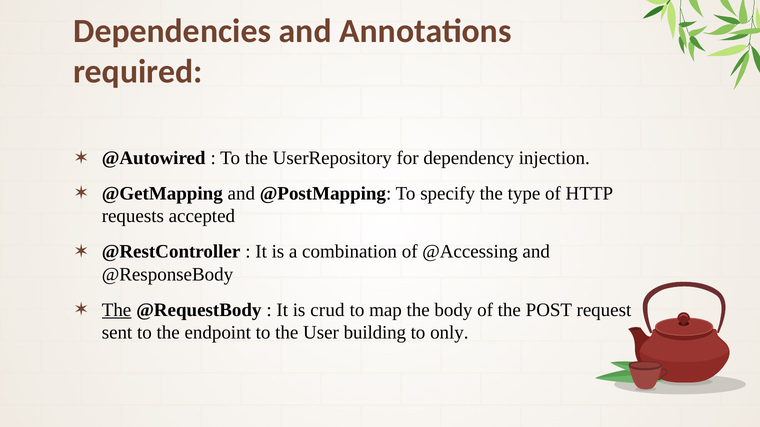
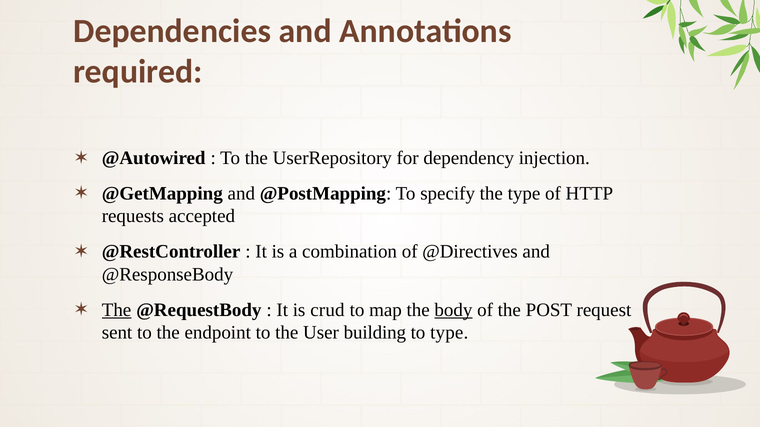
@Accessing: @Accessing -> @Directives (470, 252)
body underline: none -> present (453, 310)
to only: only -> type (449, 333)
